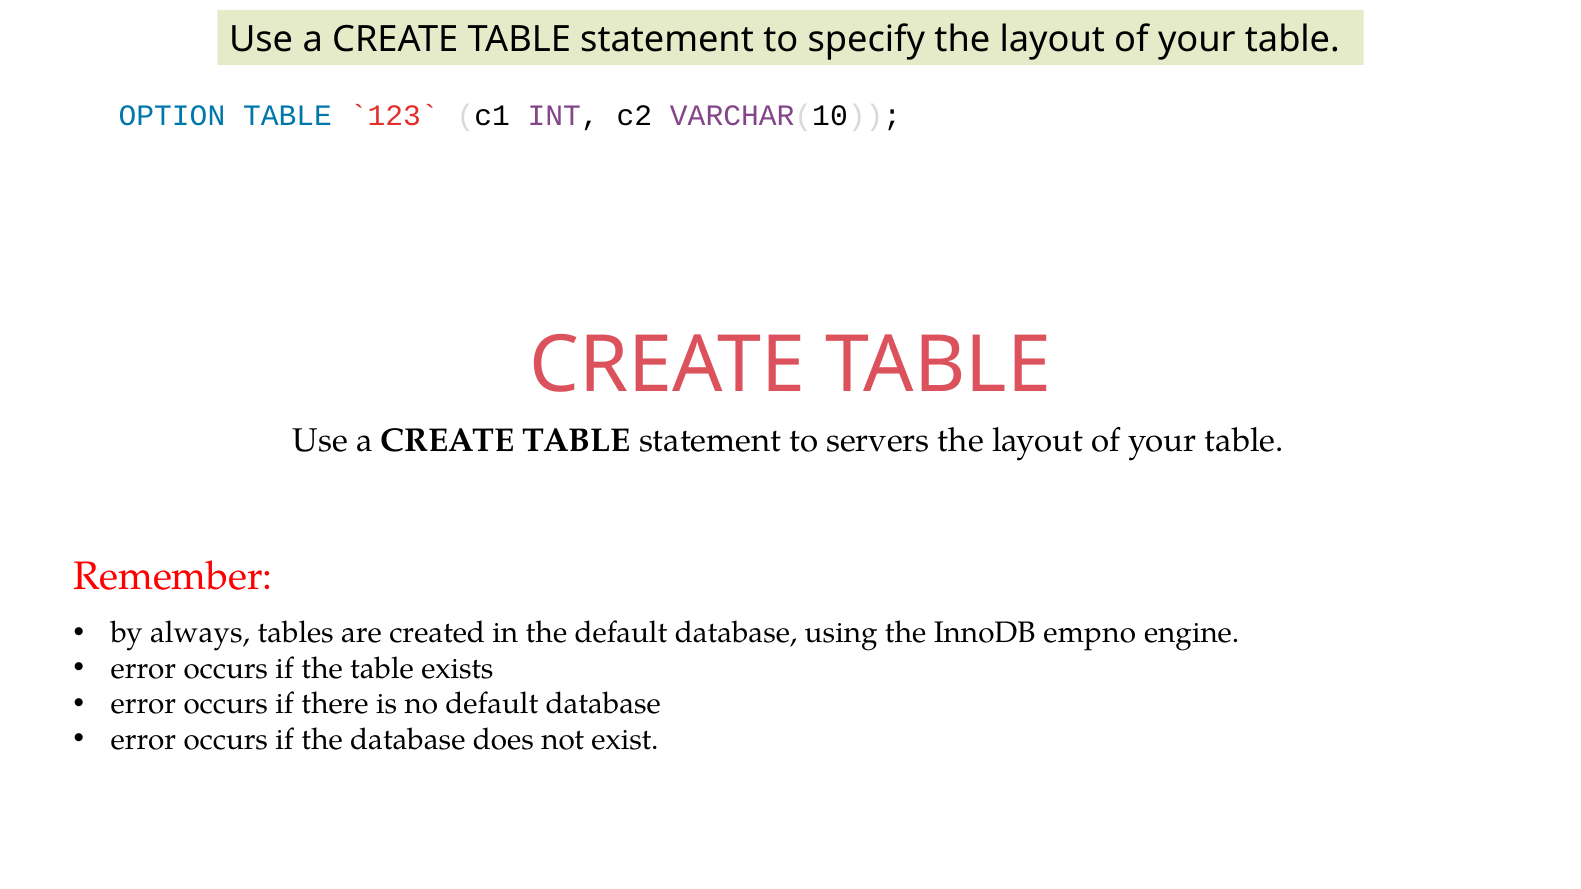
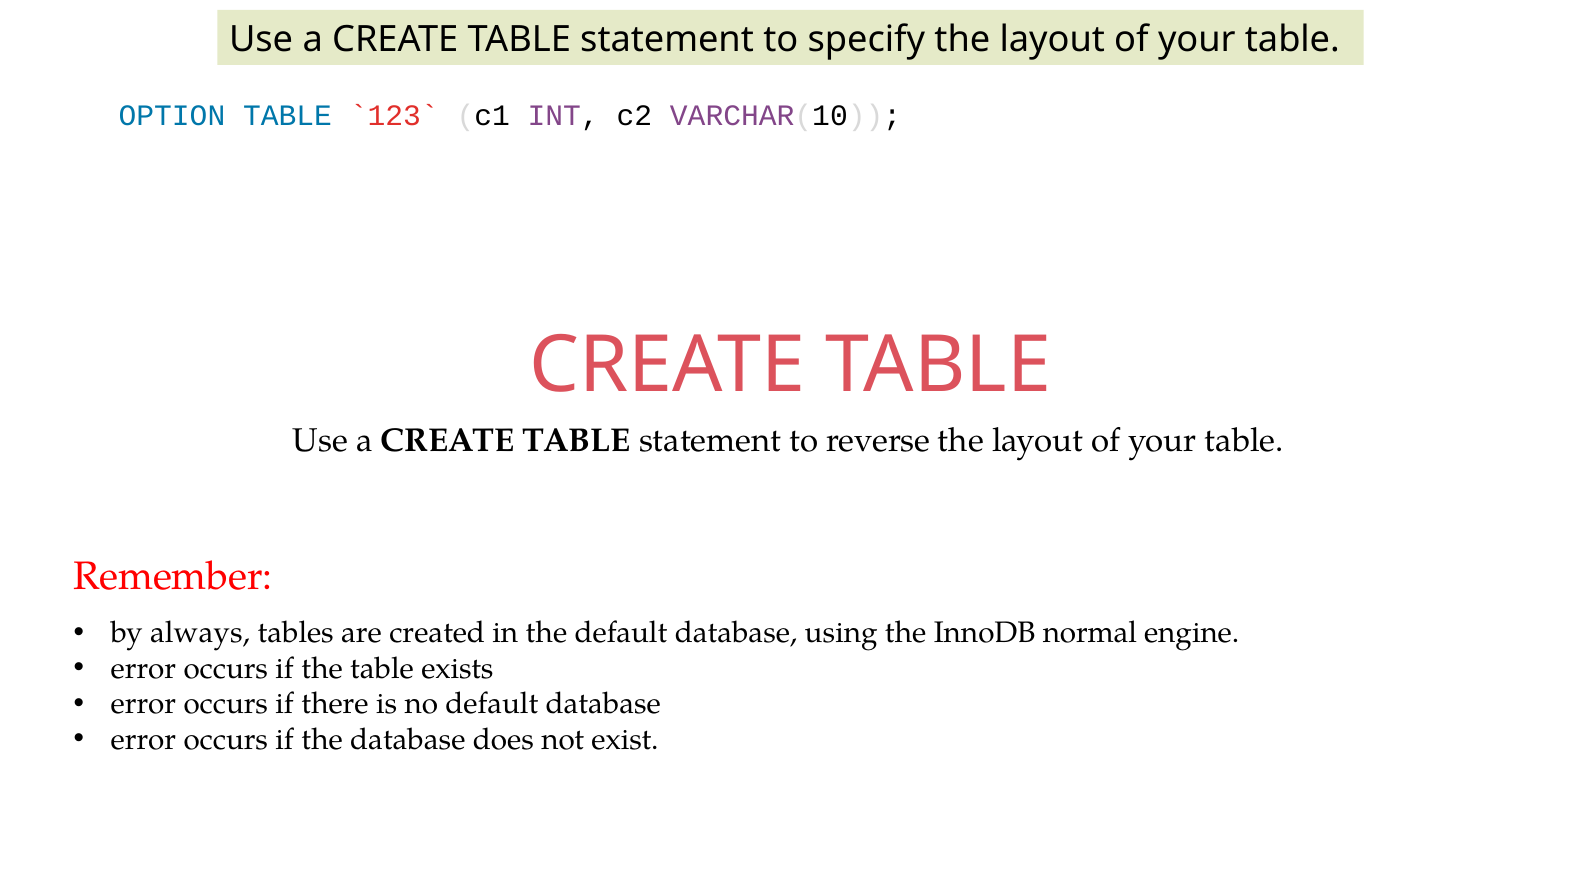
servers: servers -> reverse (878, 440)
empno: empno -> normal (1090, 633)
